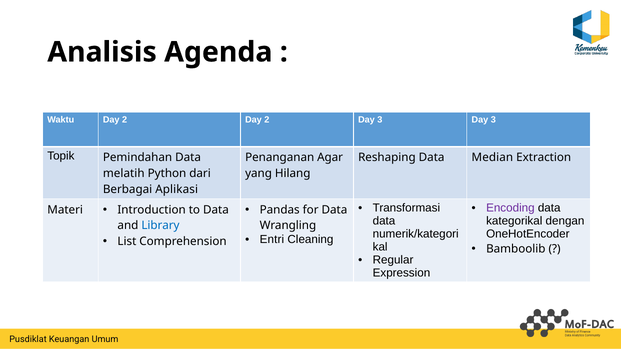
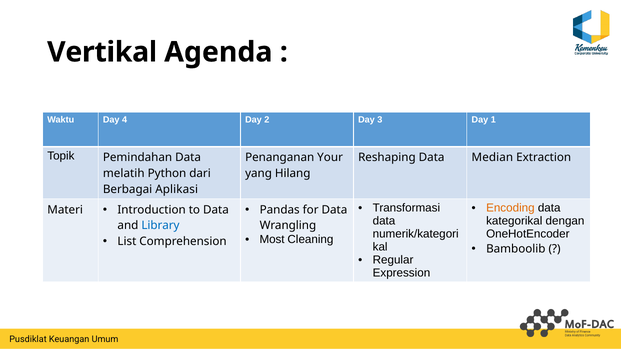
Analisis: Analisis -> Vertikal (102, 52)
Waktu Day 2: 2 -> 4 (125, 120)
3 Day 3: 3 -> 1 (493, 120)
Agar: Agar -> Your (330, 158)
Encoding colour: purple -> orange (510, 208)
Entri: Entri -> Most (272, 240)
